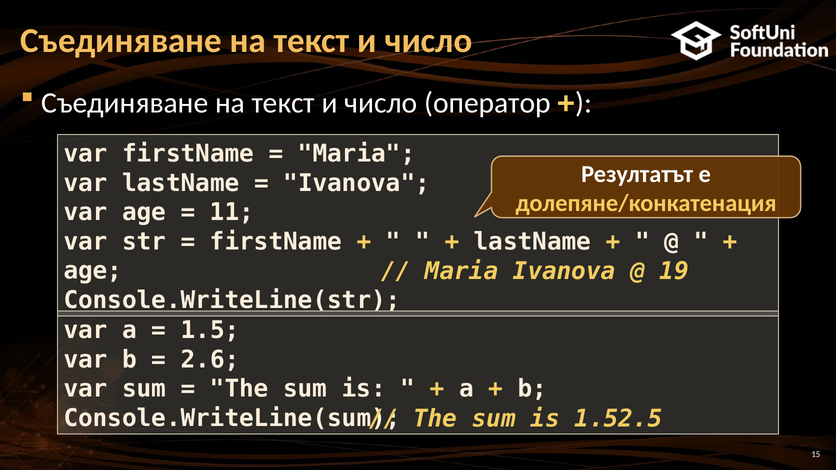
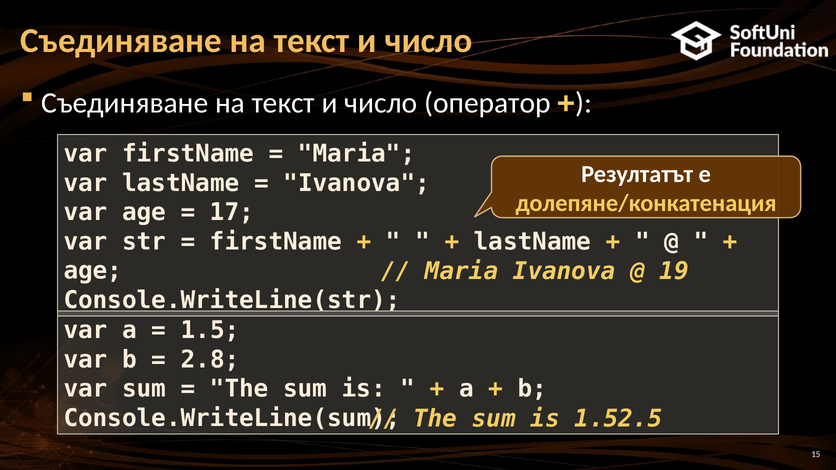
11: 11 -> 17 (232, 213)
2.6: 2.6 -> 2.8 (210, 360)
